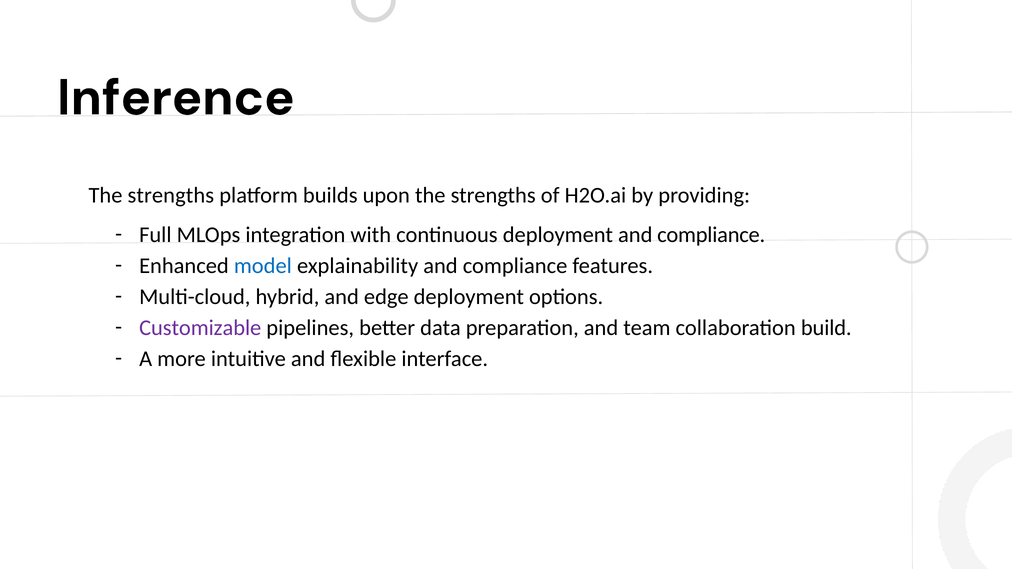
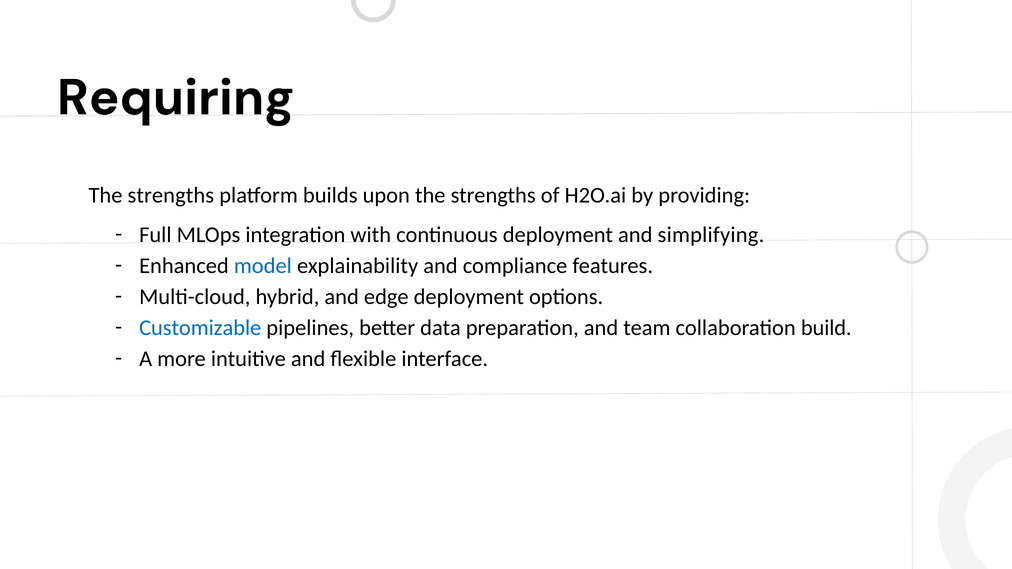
Inference: Inference -> Requiring (176, 98)
deployment and compliance: compliance -> simplifying (711, 235)
Customizable colour: purple -> blue (200, 328)
